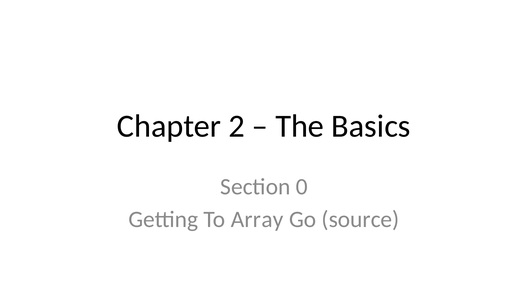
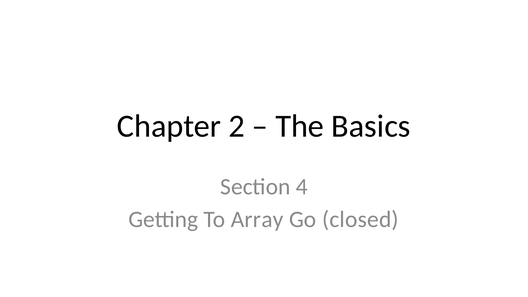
0: 0 -> 4 (302, 187)
source: source -> closed (360, 220)
